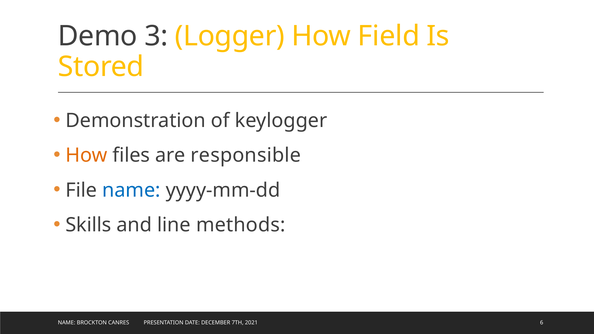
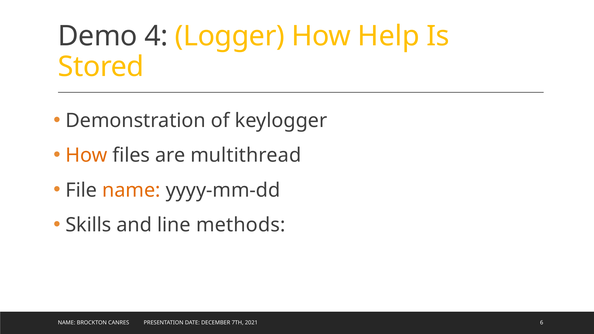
3: 3 -> 4 (156, 36)
Field: Field -> Help (389, 36)
responsible: responsible -> multithread (246, 155)
name colour: blue -> orange (131, 190)
